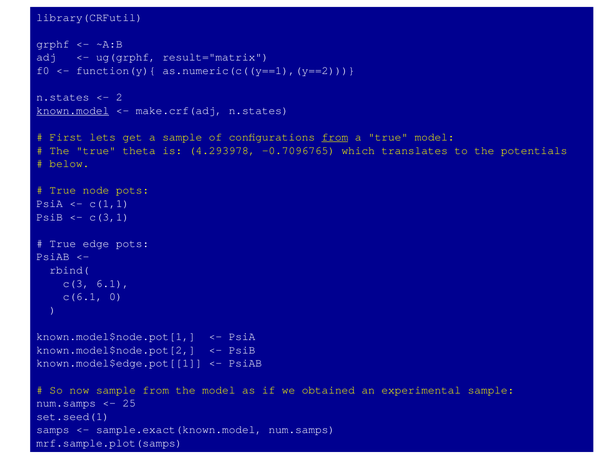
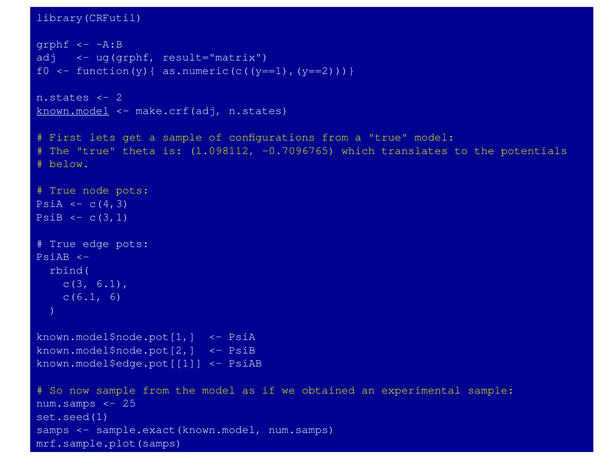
from underline: present -> none (335, 137)
4.293978: 4.293978 -> 1.098112 (222, 151)
c(1,1: c(1,1 -> c(4,3 (109, 204)
0: 0 -> 6 (116, 297)
